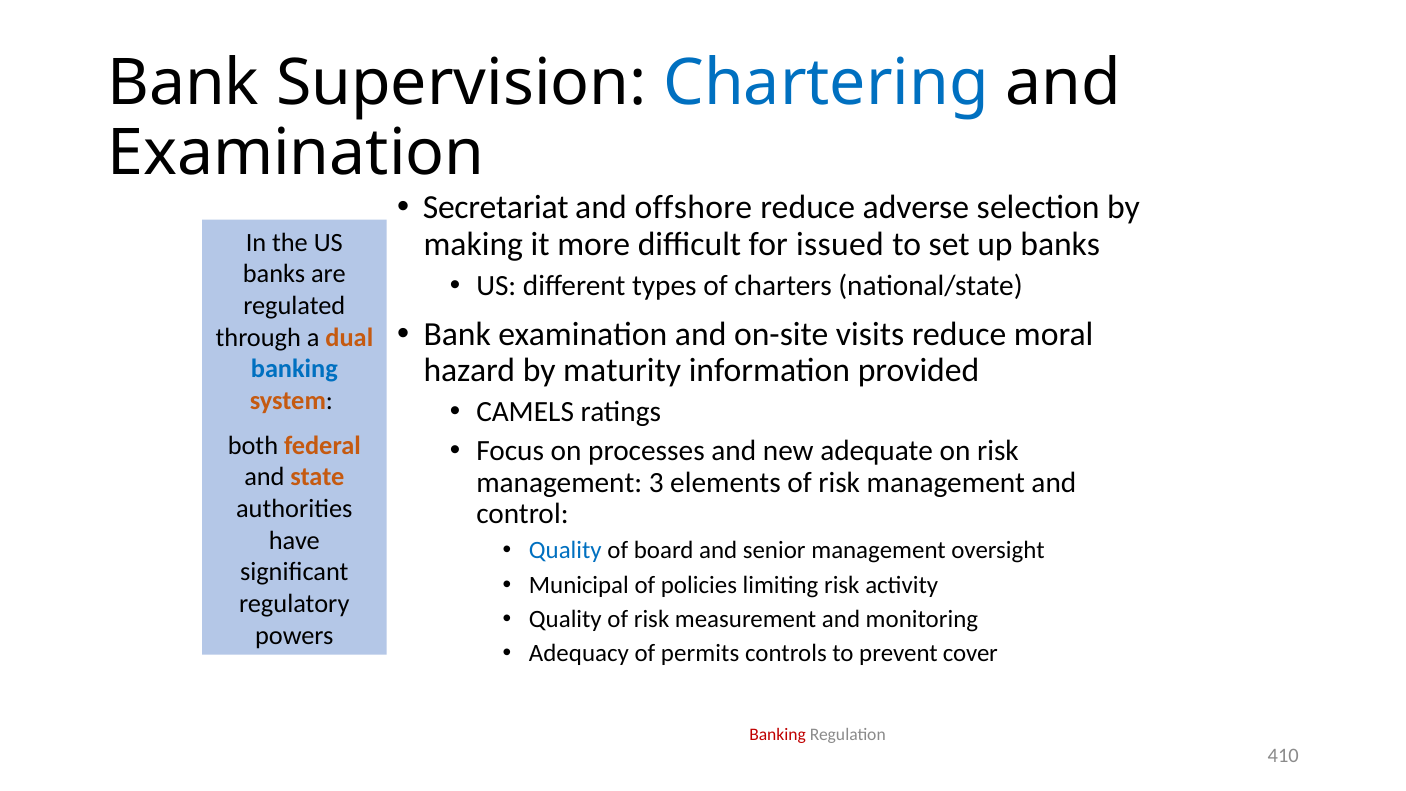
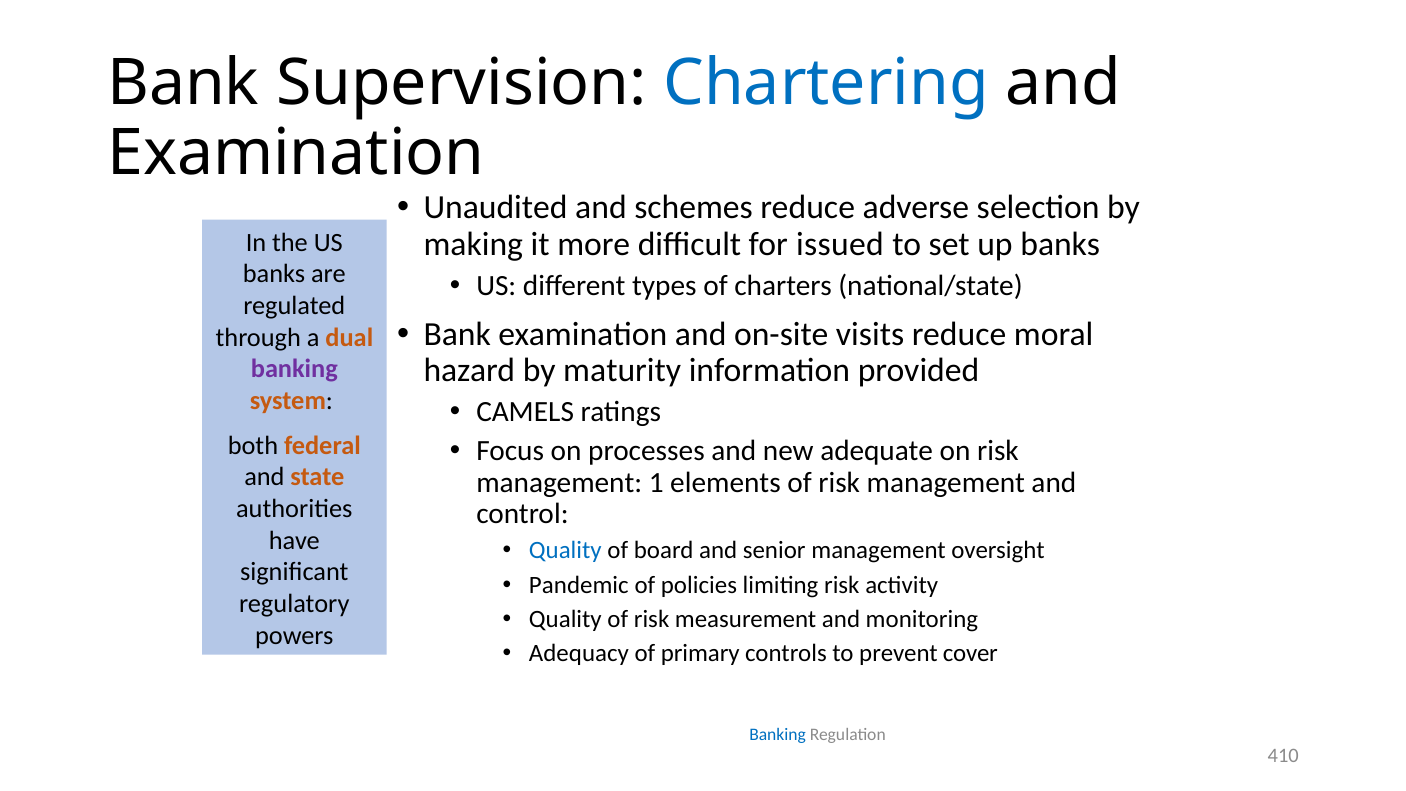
Secretariat: Secretariat -> Unaudited (496, 208)
offshore: offshore -> schemes (694, 208)
banking colour: blue -> purple (294, 369)
3: 3 -> 1 (656, 482)
Municipal: Municipal -> Pandemic (579, 585)
permits: permits -> primary (700, 653)
Banking colour: red -> blue (778, 734)
